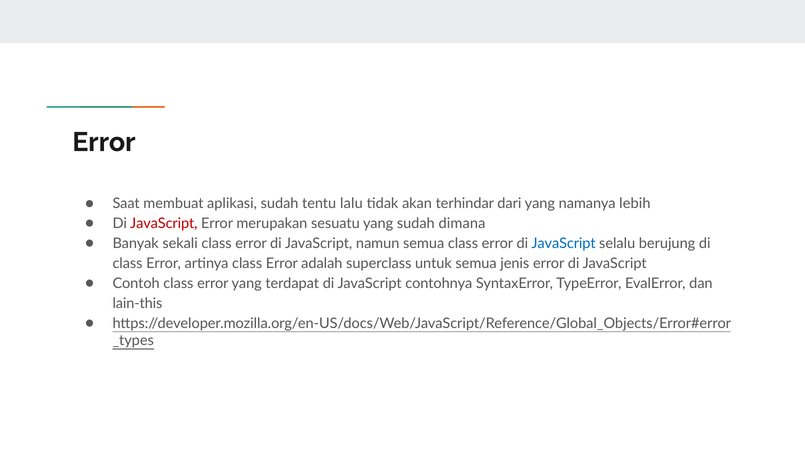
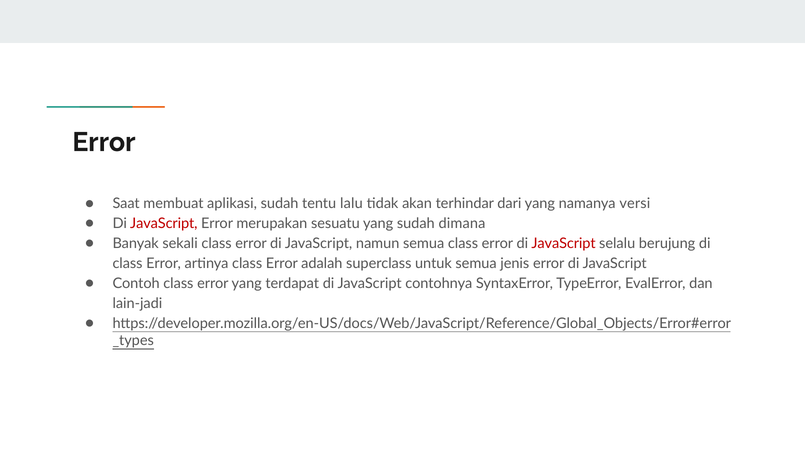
lebih: lebih -> versi (635, 203)
JavaScript colour: blue -> red (564, 243)
lain-this: lain-this -> lain-jadi (137, 303)
